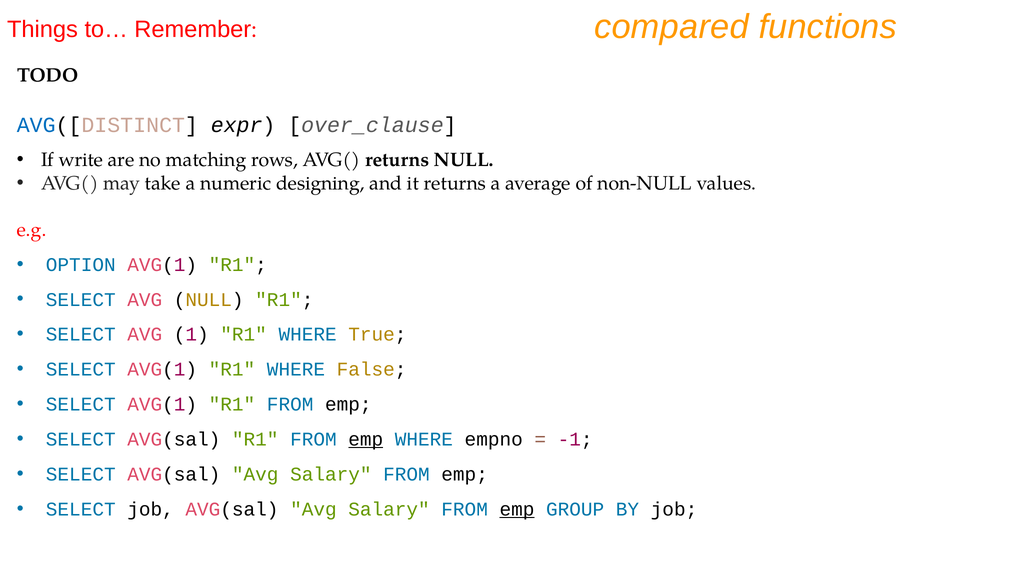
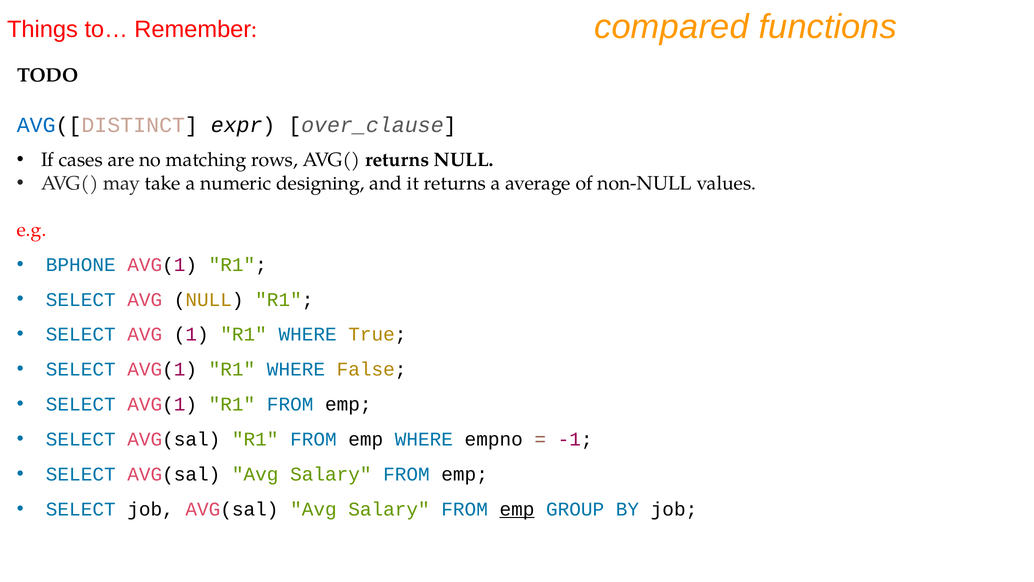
write: write -> cases (81, 160)
OPTION: OPTION -> BPHONE (81, 265)
emp underline: present -> none (366, 439)
